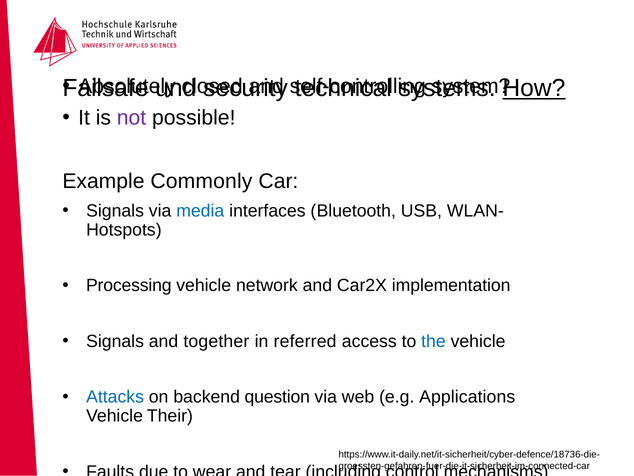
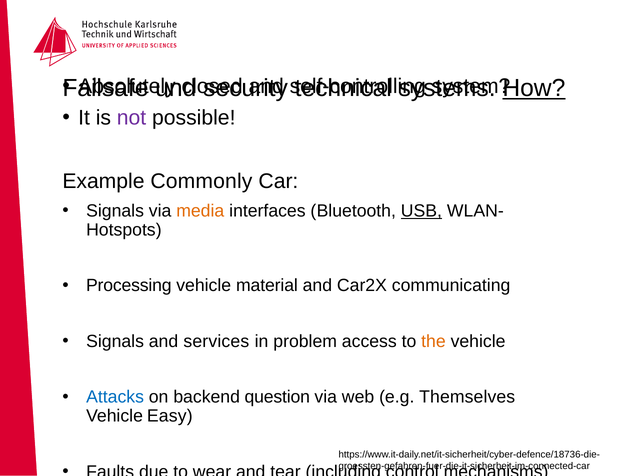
media colour: blue -> orange (200, 211)
USB underline: none -> present (421, 211)
network: network -> material (267, 285)
implementation: implementation -> communicating (451, 285)
together: together -> services (216, 341)
referred: referred -> problem (305, 341)
the colour: blue -> orange (433, 341)
Applications: Applications -> Themselves (467, 397)
Their: Their -> Easy (170, 416)
